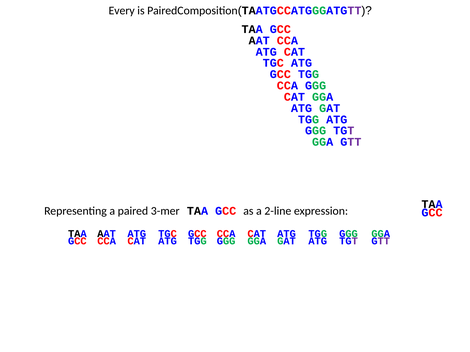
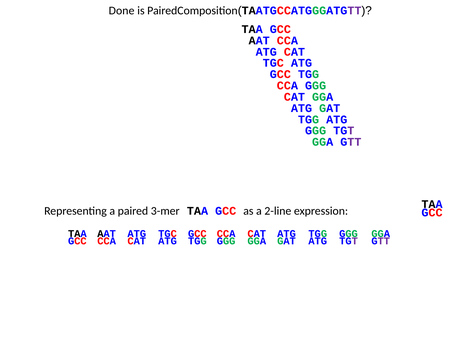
Every: Every -> Done (122, 11)
